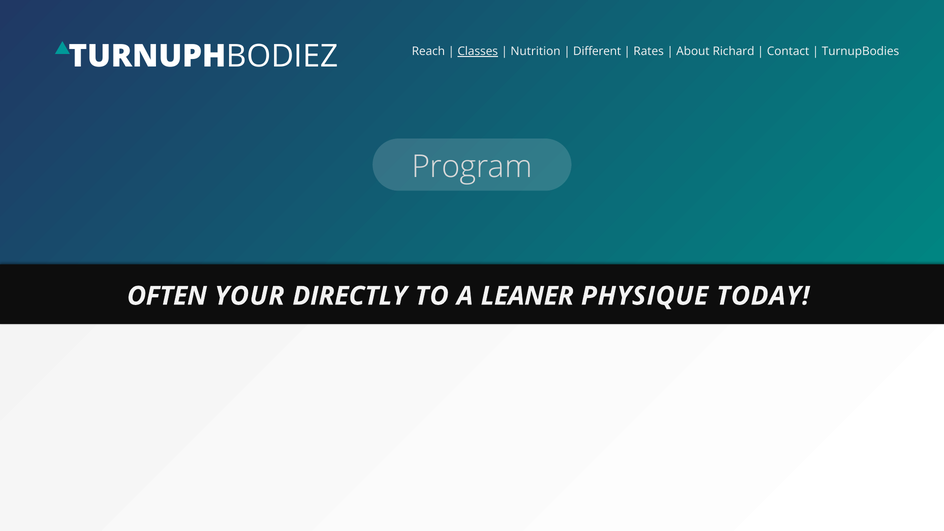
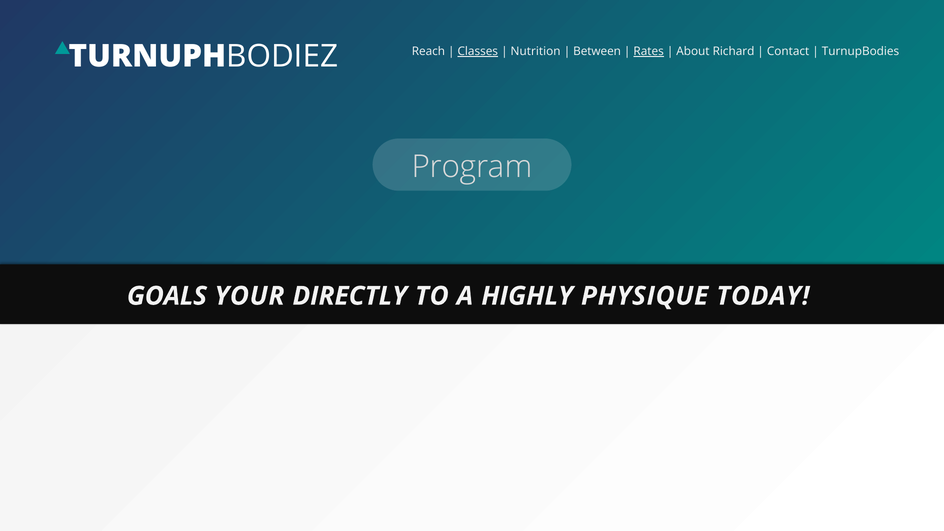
Different: Different -> Between (597, 51)
Rates underline: none -> present (649, 51)
OFTEN: OFTEN -> GOALS (167, 296)
LEANER: LEANER -> HIGHLY (527, 296)
